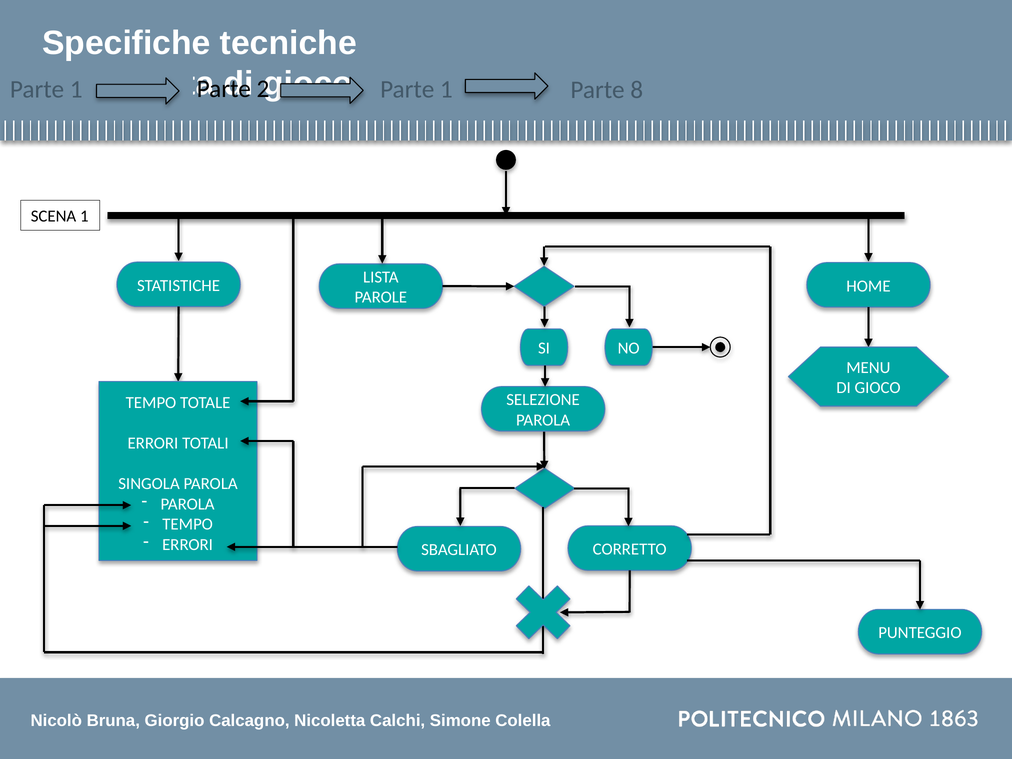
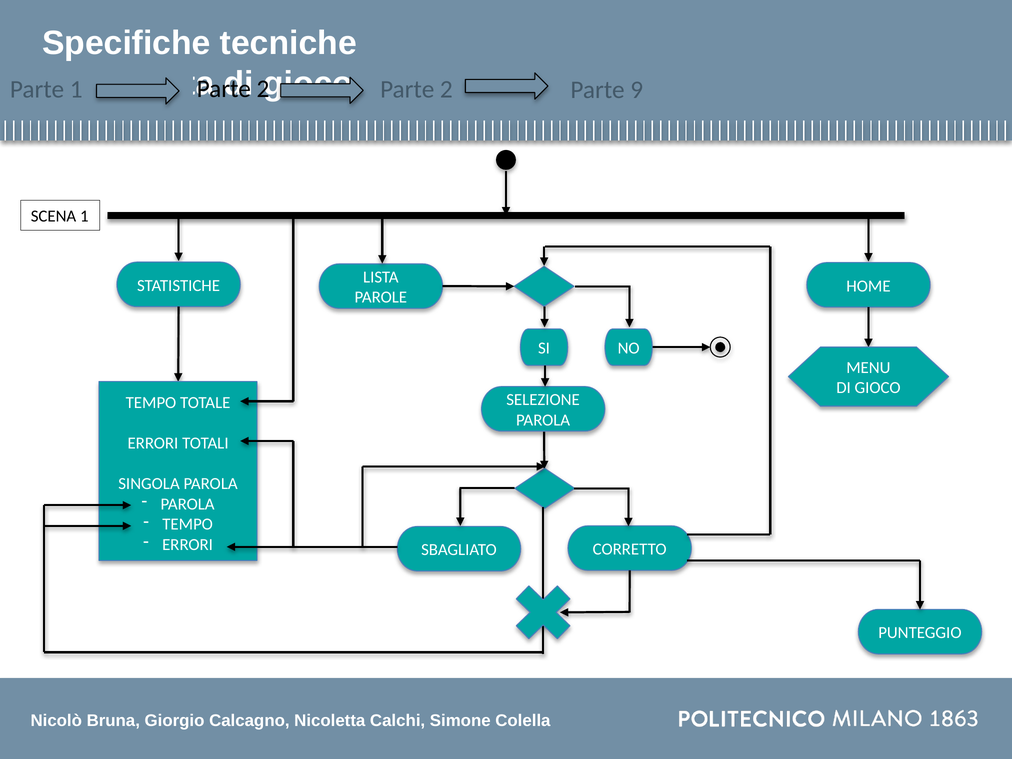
1: 1 -> 2 (446, 89)
8: 8 -> 9 (637, 90)
